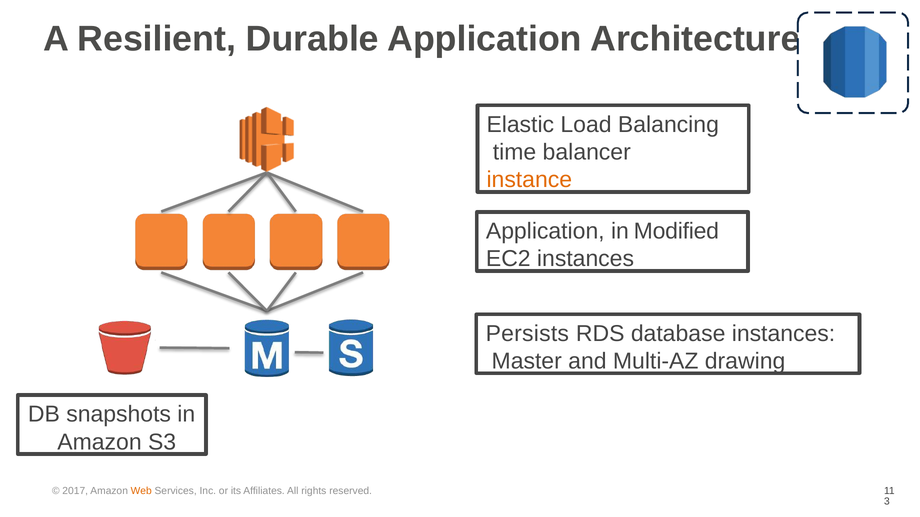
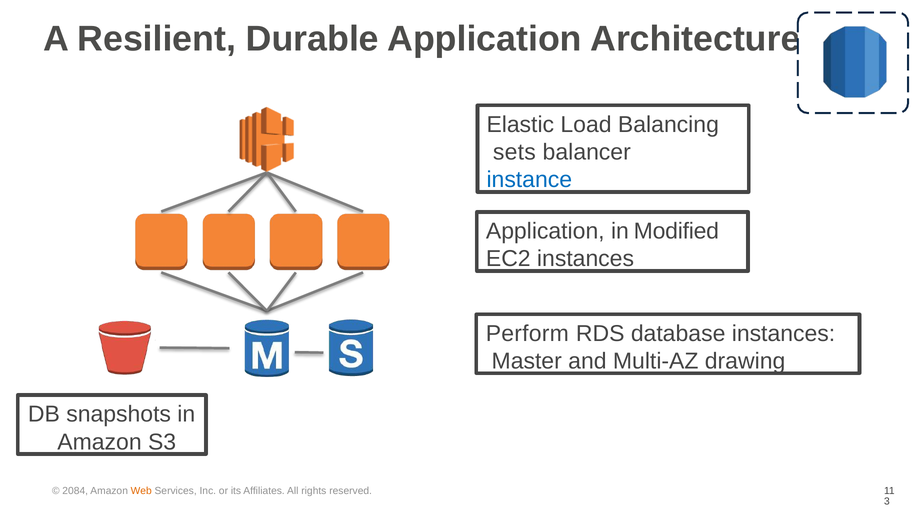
time: time -> sets (514, 152)
instance colour: orange -> blue (529, 180)
Persists: Persists -> Perform (527, 334)
2017: 2017 -> 2084 (75, 491)
